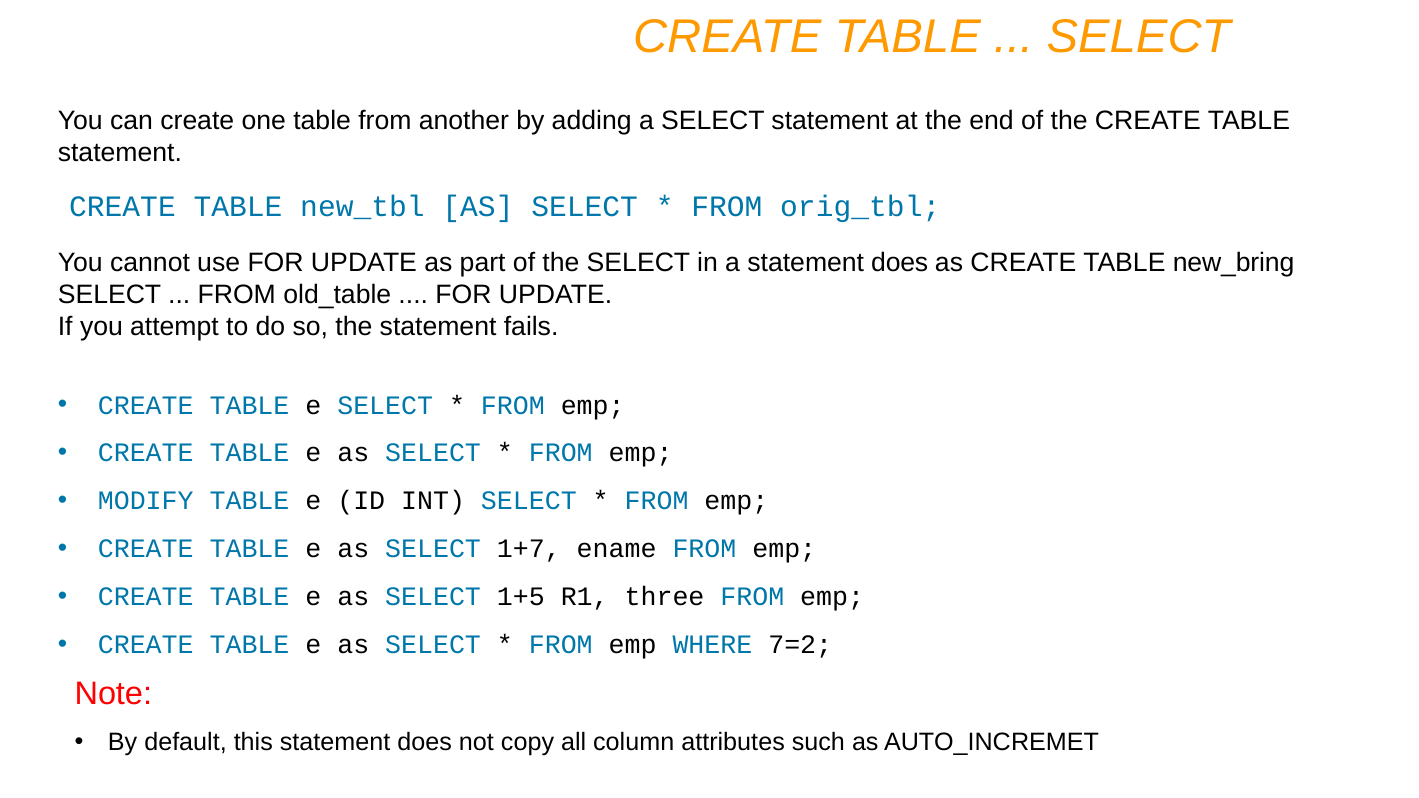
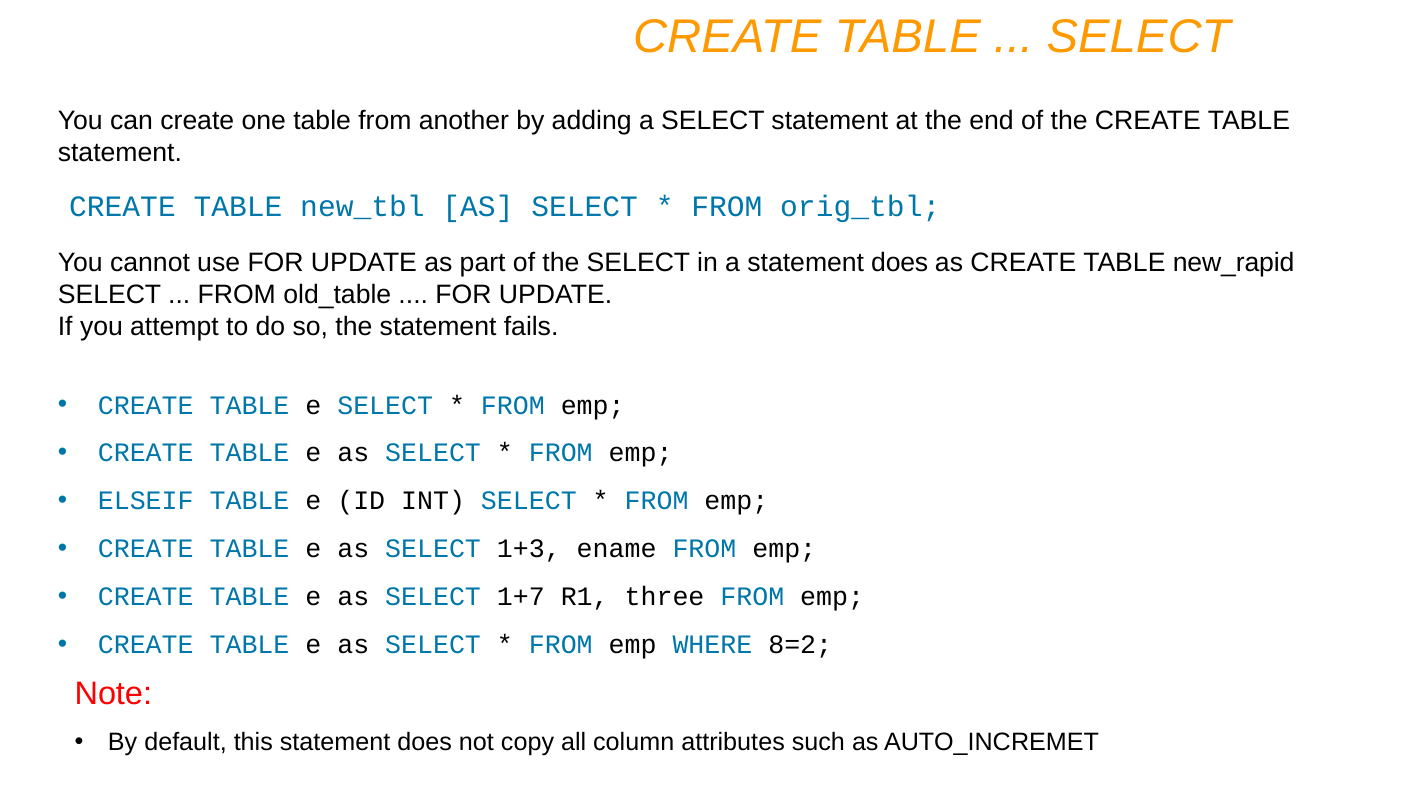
new_bring: new_bring -> new_rapid (1234, 263)
MODIFY: MODIFY -> ELSEIF (146, 501)
1+7: 1+7 -> 1+3 (529, 549)
1+5: 1+5 -> 1+7 (521, 597)
7=2: 7=2 -> 8=2 (800, 645)
